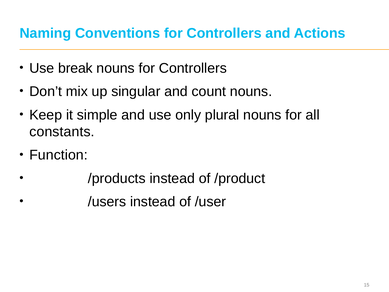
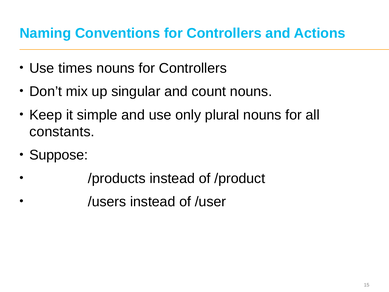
break: break -> times (75, 68)
Function: Function -> Suppose (59, 155)
